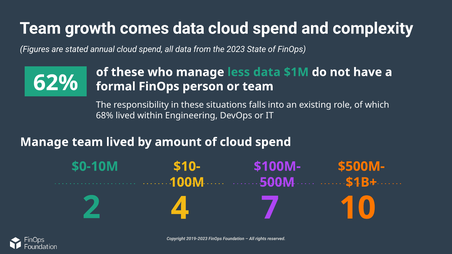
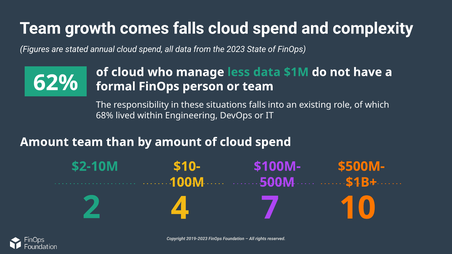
comes data: data -> falls (189, 28)
these: these -> cloud (128, 72)
Manage: Manage -> Amount (44, 142)
team lived: lived -> than (120, 142)
$0-10M: $0-10M -> $2-10M (95, 167)
